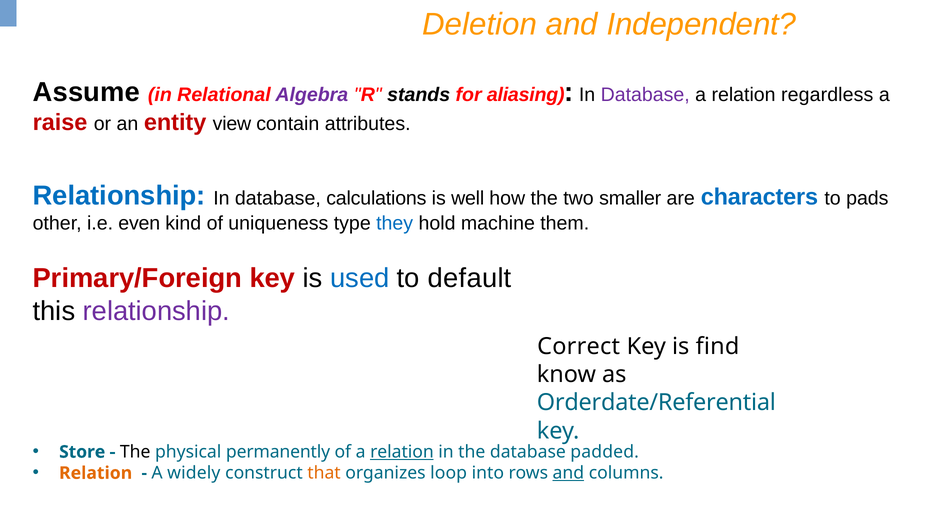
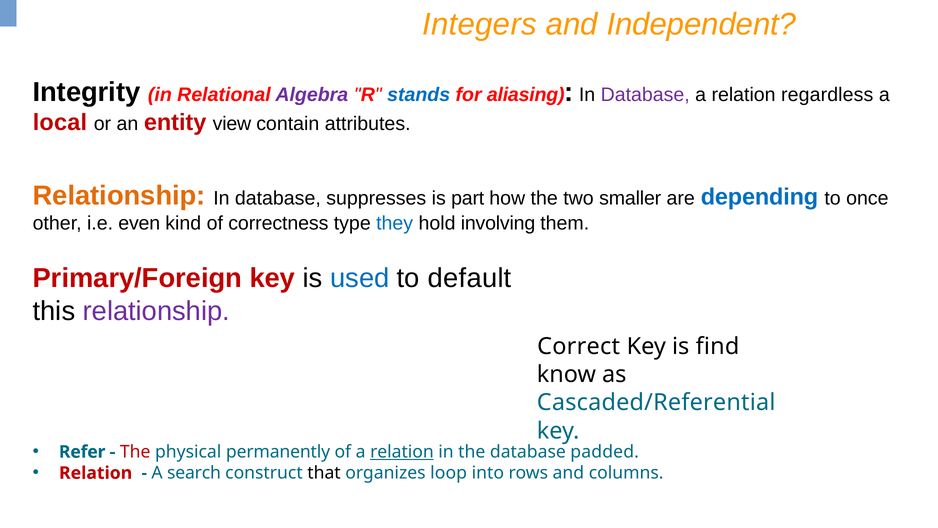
Deletion: Deletion -> Integers (480, 24)
Assume: Assume -> Integrity (87, 92)
stands colour: black -> blue (419, 95)
raise: raise -> local (60, 122)
Relationship colour: blue -> orange (119, 196)
calculations: calculations -> suppresses (376, 198)
well: well -> part (468, 198)
characters: characters -> depending (759, 197)
pads: pads -> once (867, 198)
uniqueness: uniqueness -> correctness (278, 223)
machine: machine -> involving (498, 223)
Orderdate/Referential: Orderdate/Referential -> Cascaded/Referential (656, 402)
Store: Store -> Refer (82, 452)
The colour: black -> red (135, 452)
Relation colour: orange -> red (96, 473)
widely: widely -> search (194, 473)
that colour: orange -> black (324, 473)
and underline: present -> none (568, 473)
